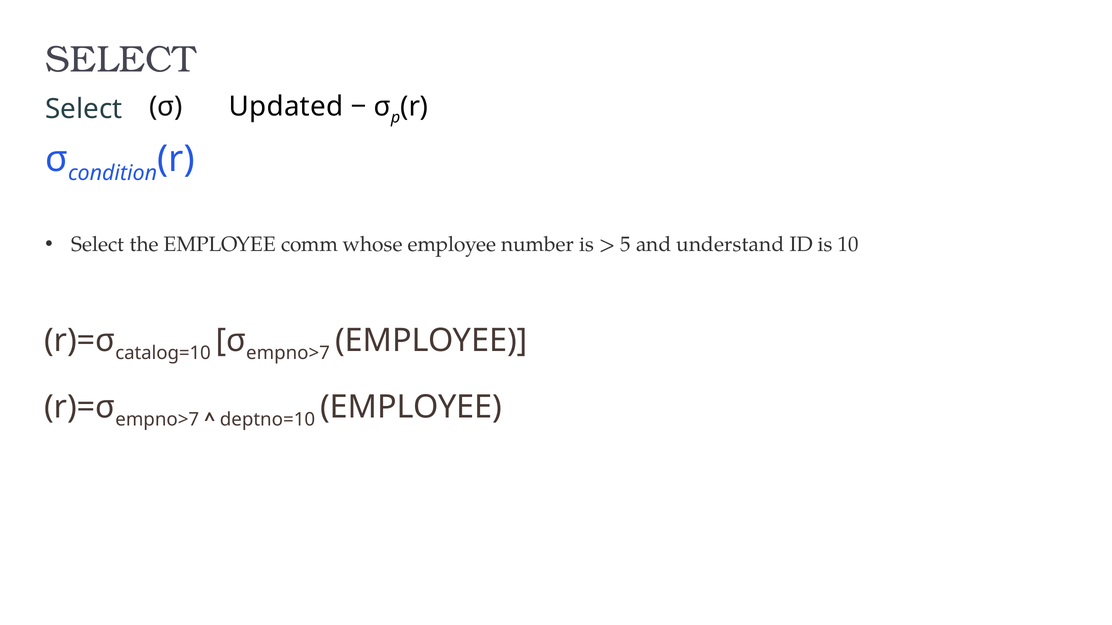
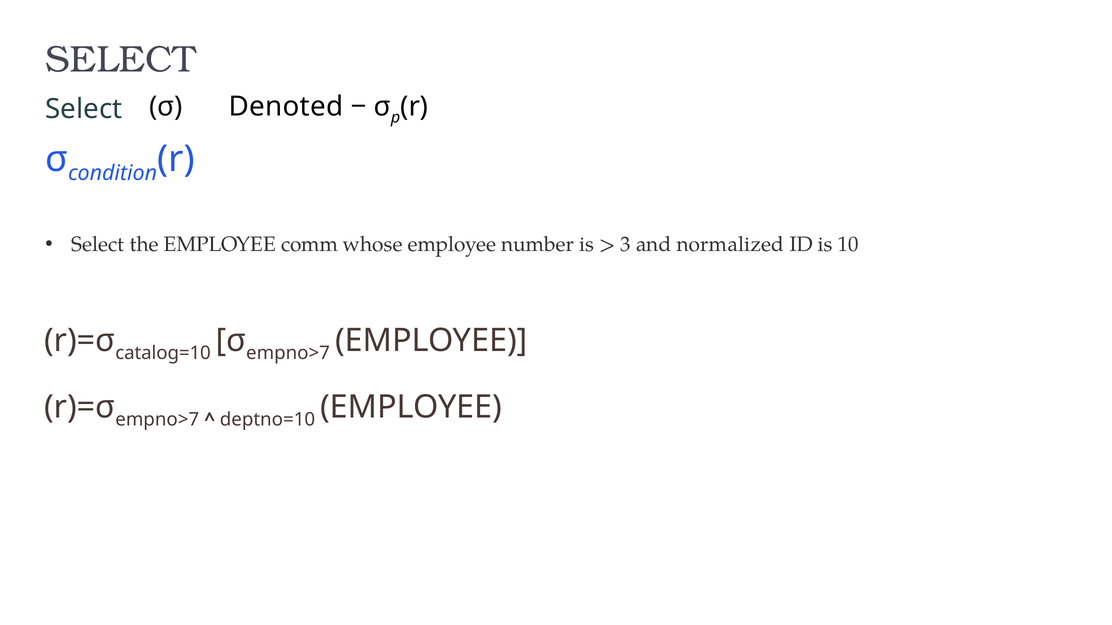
Updated: Updated -> Denoted (286, 107)
5: 5 -> 3 (626, 245)
understand: understand -> normalized (730, 245)
